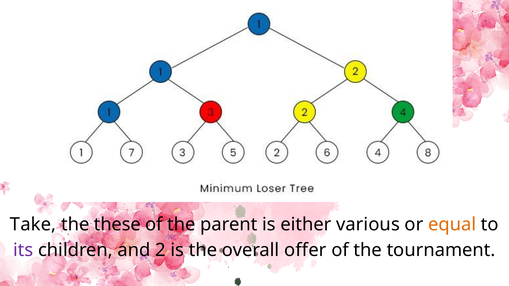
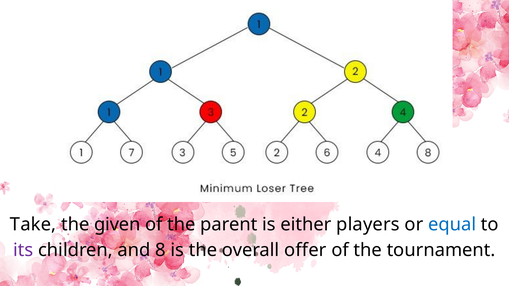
these: these -> given (117, 225)
various: various -> players (368, 225)
equal colour: orange -> blue (452, 225)
2: 2 -> 8 (161, 250)
